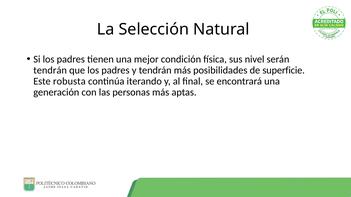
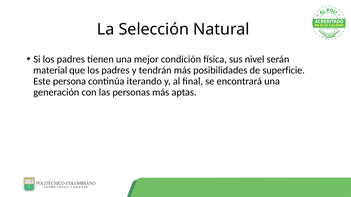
tendrán: tendrán -> material (50, 70)
robusta: robusta -> persona (69, 81)
